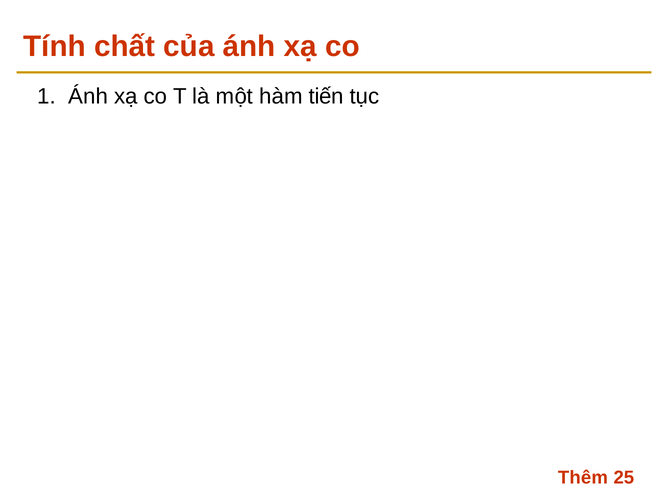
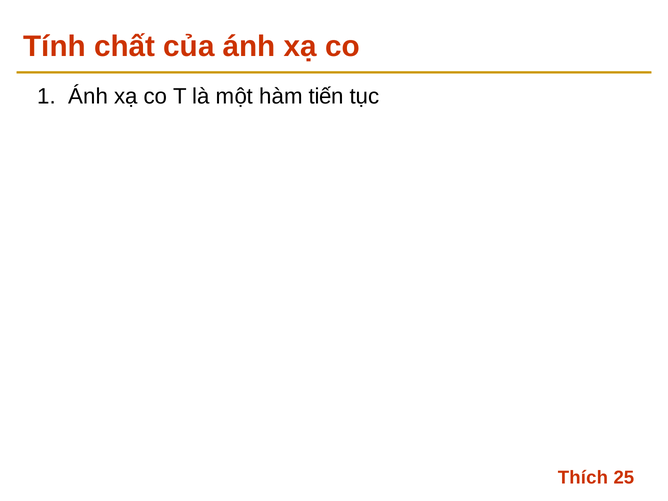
Thêm: Thêm -> Thích (583, 478)
